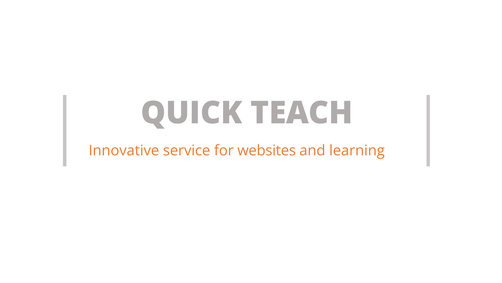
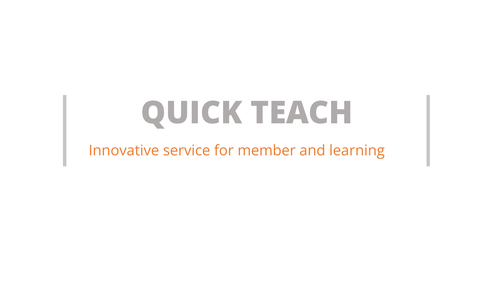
websites: websites -> member (267, 150)
